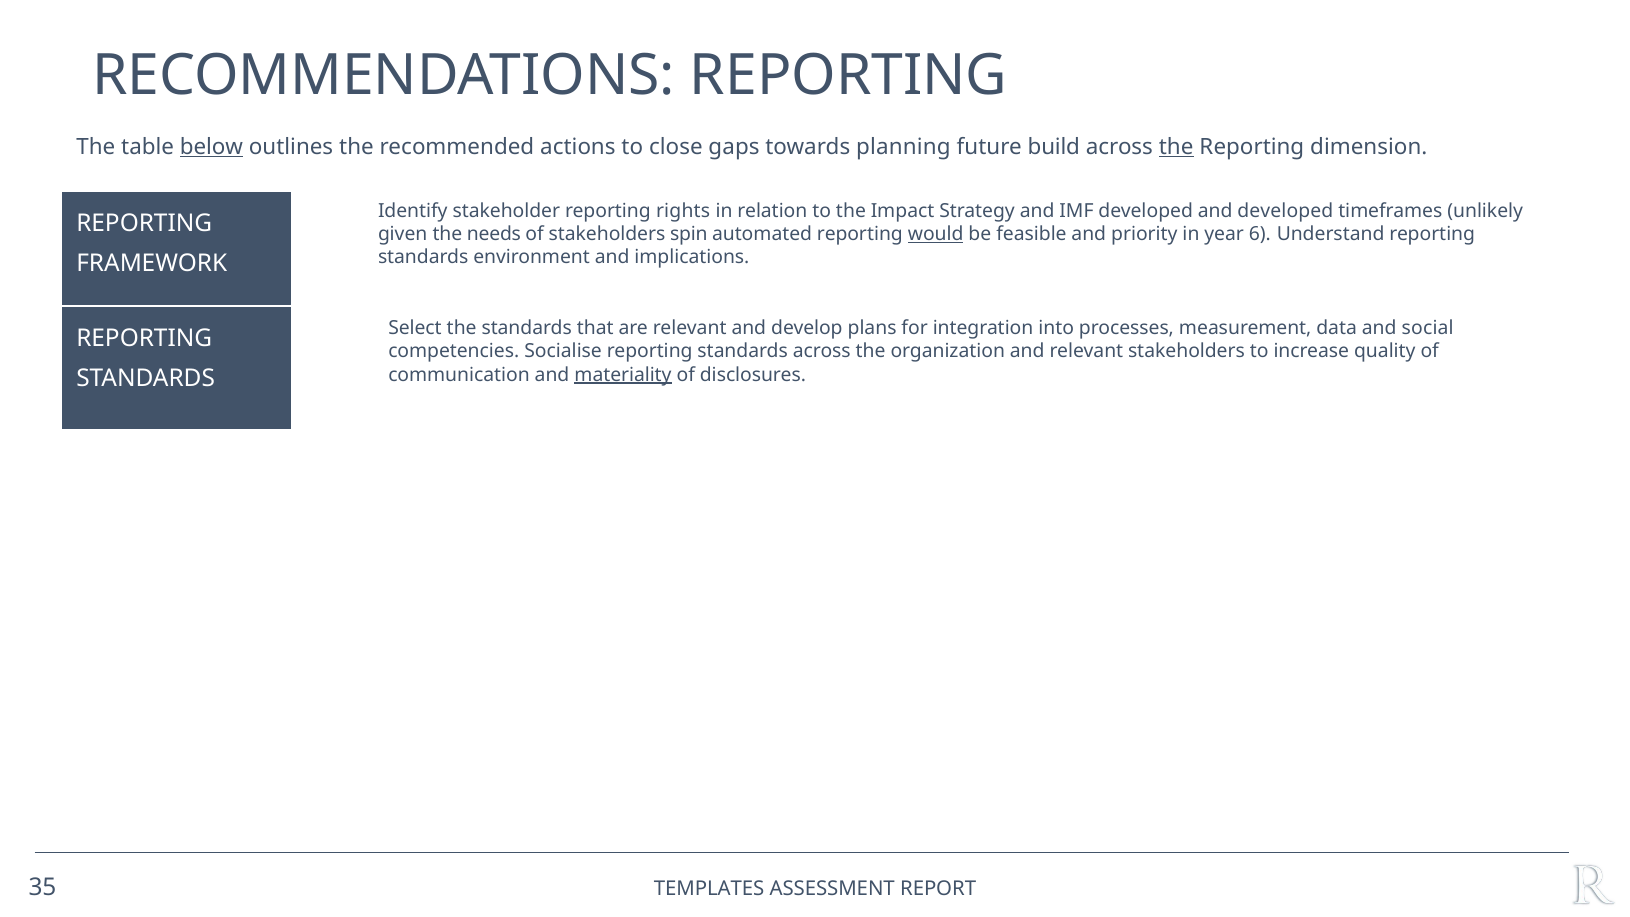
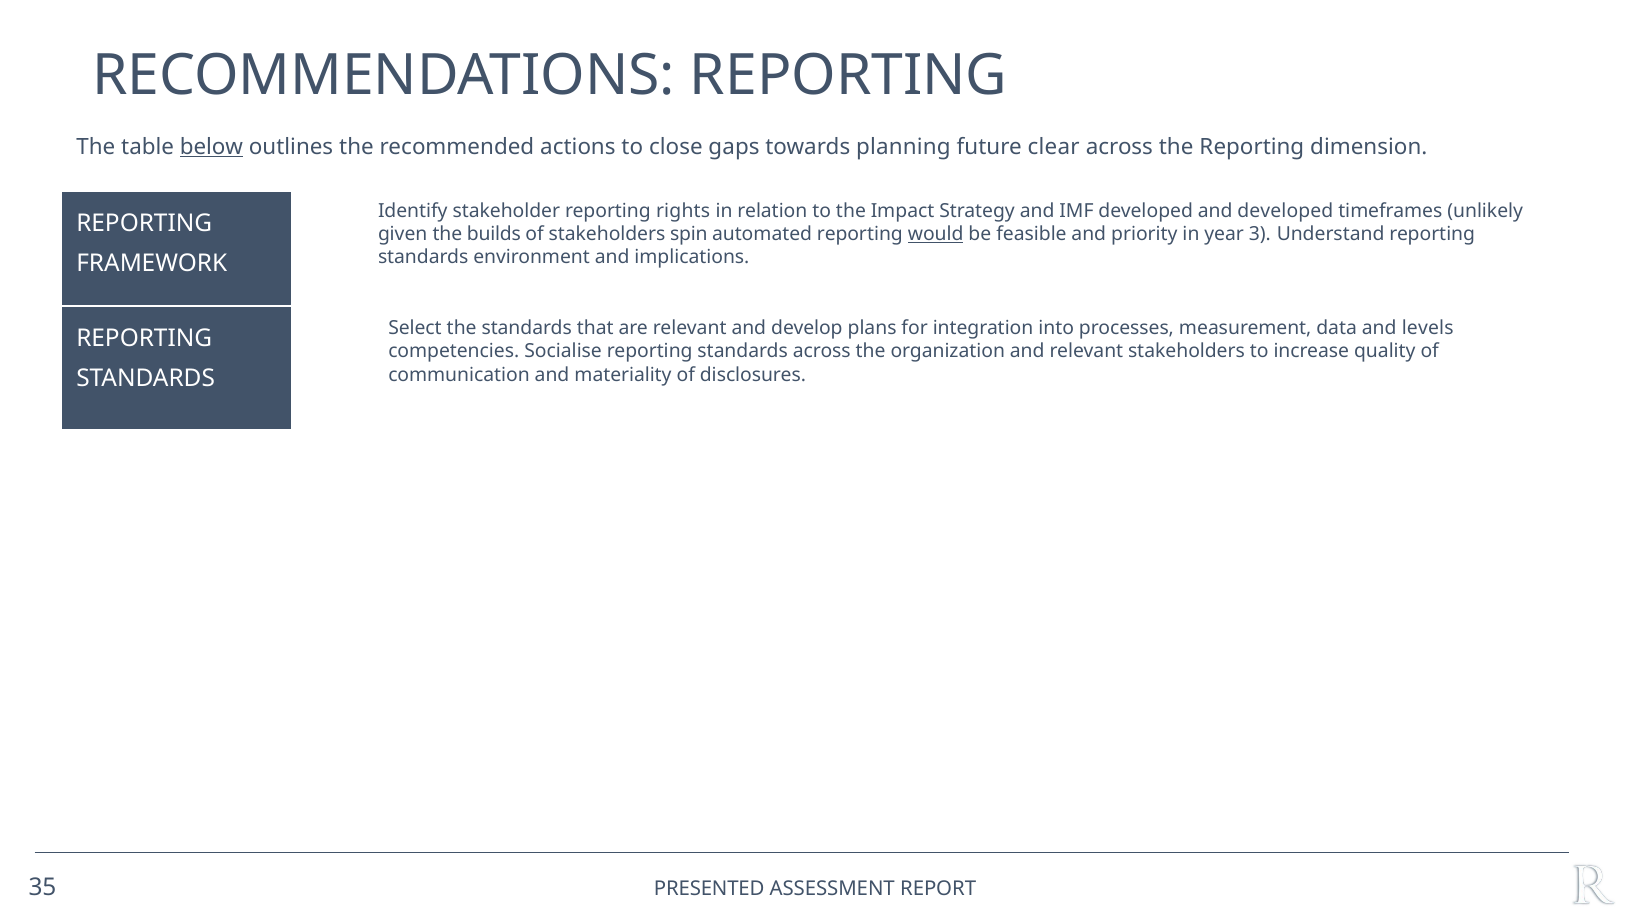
build: build -> clear (1054, 147)
the underline: present -> none (1176, 147)
needs: needs -> builds (494, 234)
6: 6 -> 3 (1260, 234)
social: social -> levels (1428, 328)
materiality underline: present -> none (623, 375)
TEMPLATES: TEMPLATES -> PRESENTED (709, 889)
